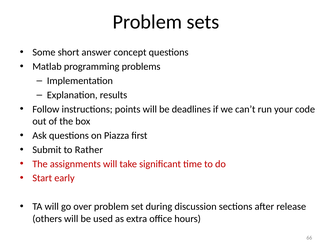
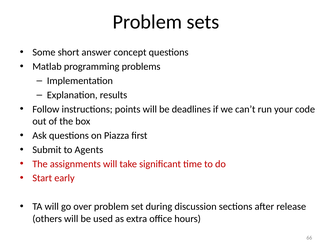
Rather: Rather -> Agents (89, 150)
